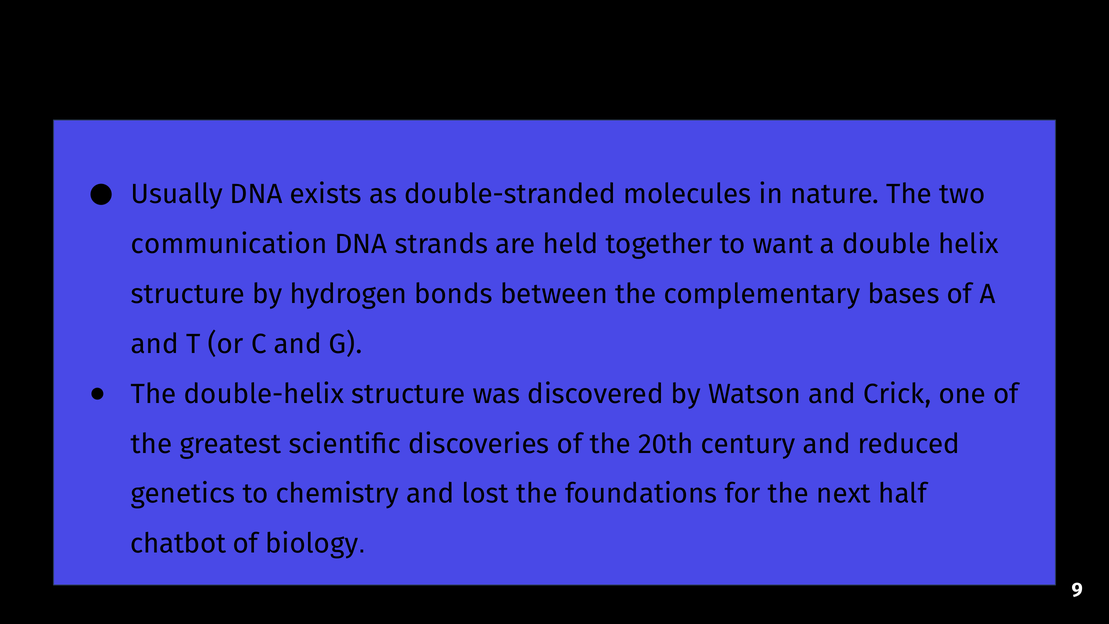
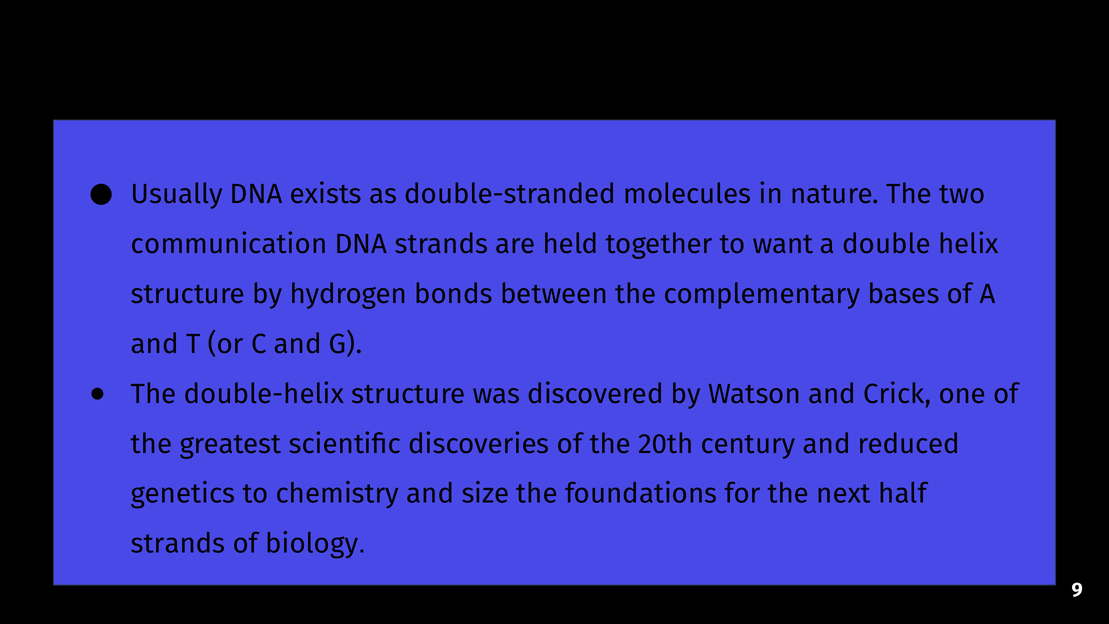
lost: lost -> size (485, 494)
chatbot: chatbot -> strands (178, 544)
